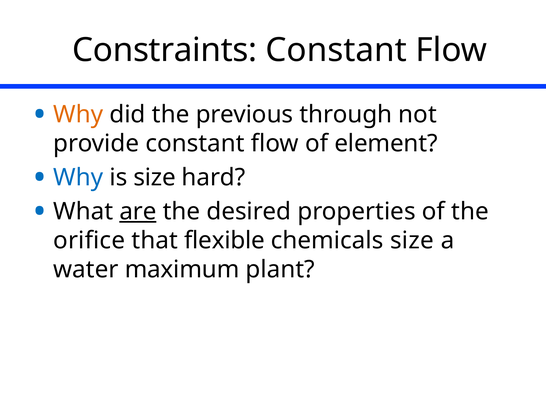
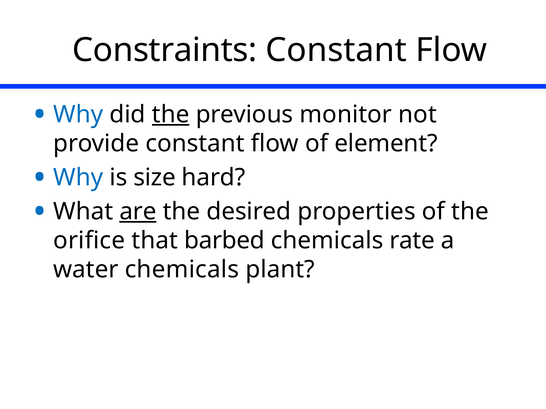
Why colour: orange -> blue (78, 115)
the underline: none -> present (171, 115)
through: through -> monitor (346, 115)
flexible: flexible -> barbed (224, 241)
chemicals size: size -> rate (412, 241)
water maximum: maximum -> chemicals (182, 270)
